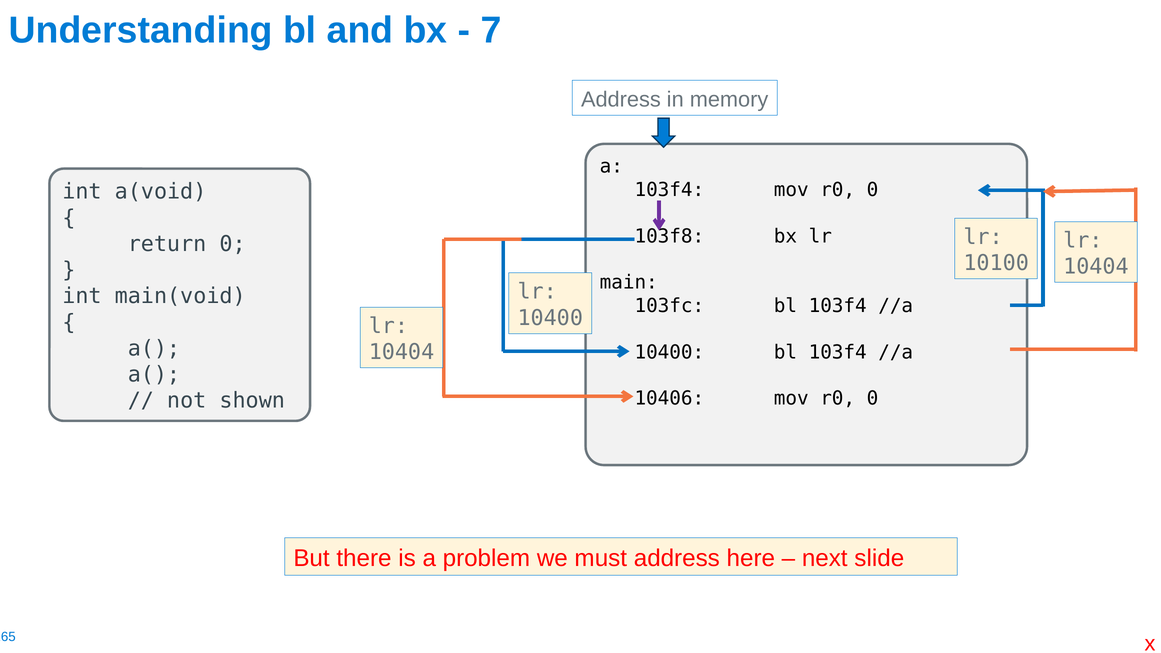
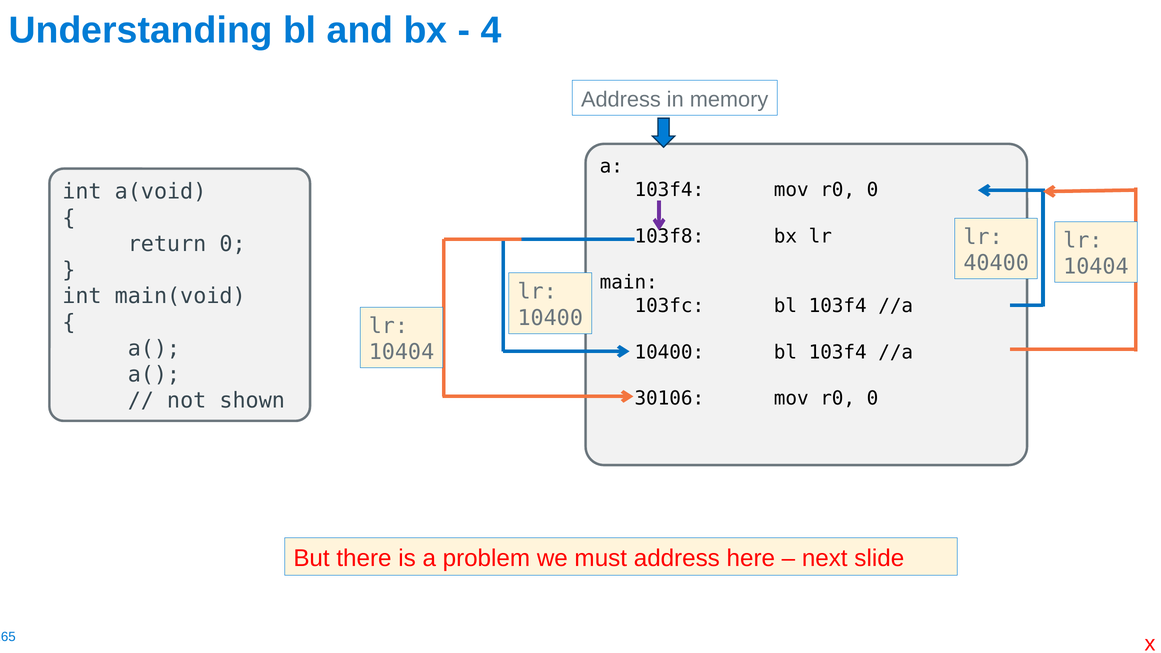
7: 7 -> 4 (491, 31)
10100: 10100 -> 40400 (996, 263)
10406: 10406 -> 30106 (669, 399)
